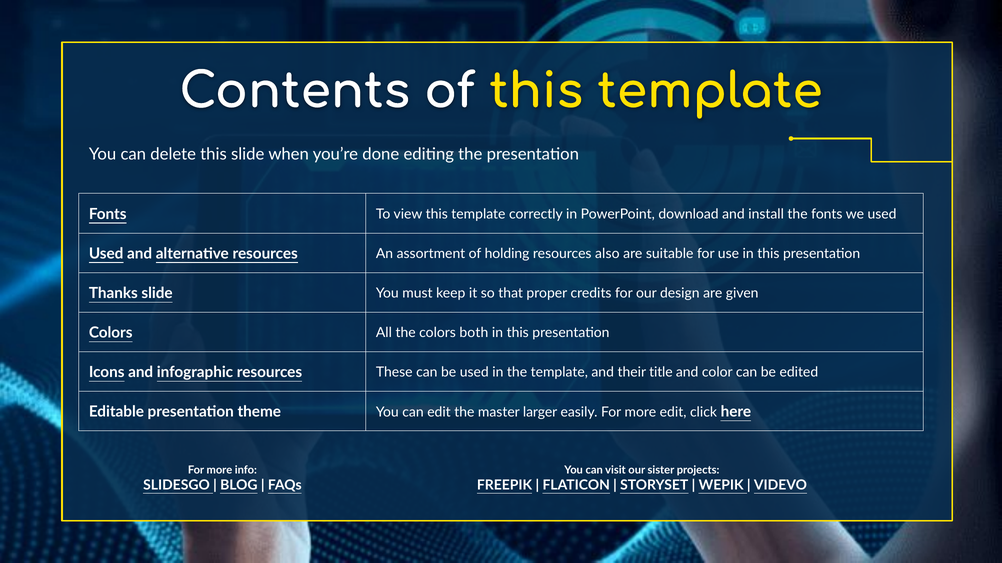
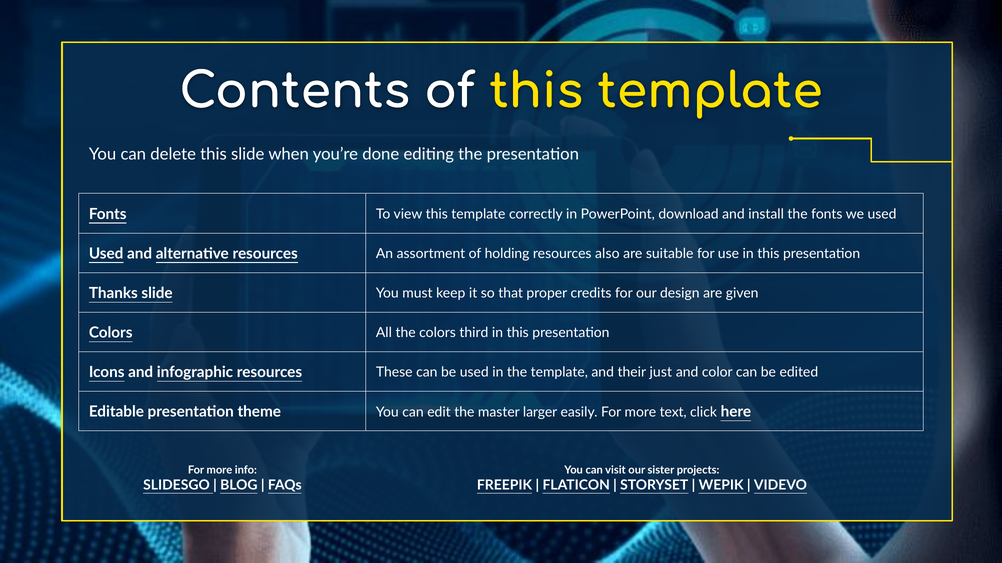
both: both -> third (474, 333)
title: title -> just (661, 373)
more edit: edit -> text (673, 413)
